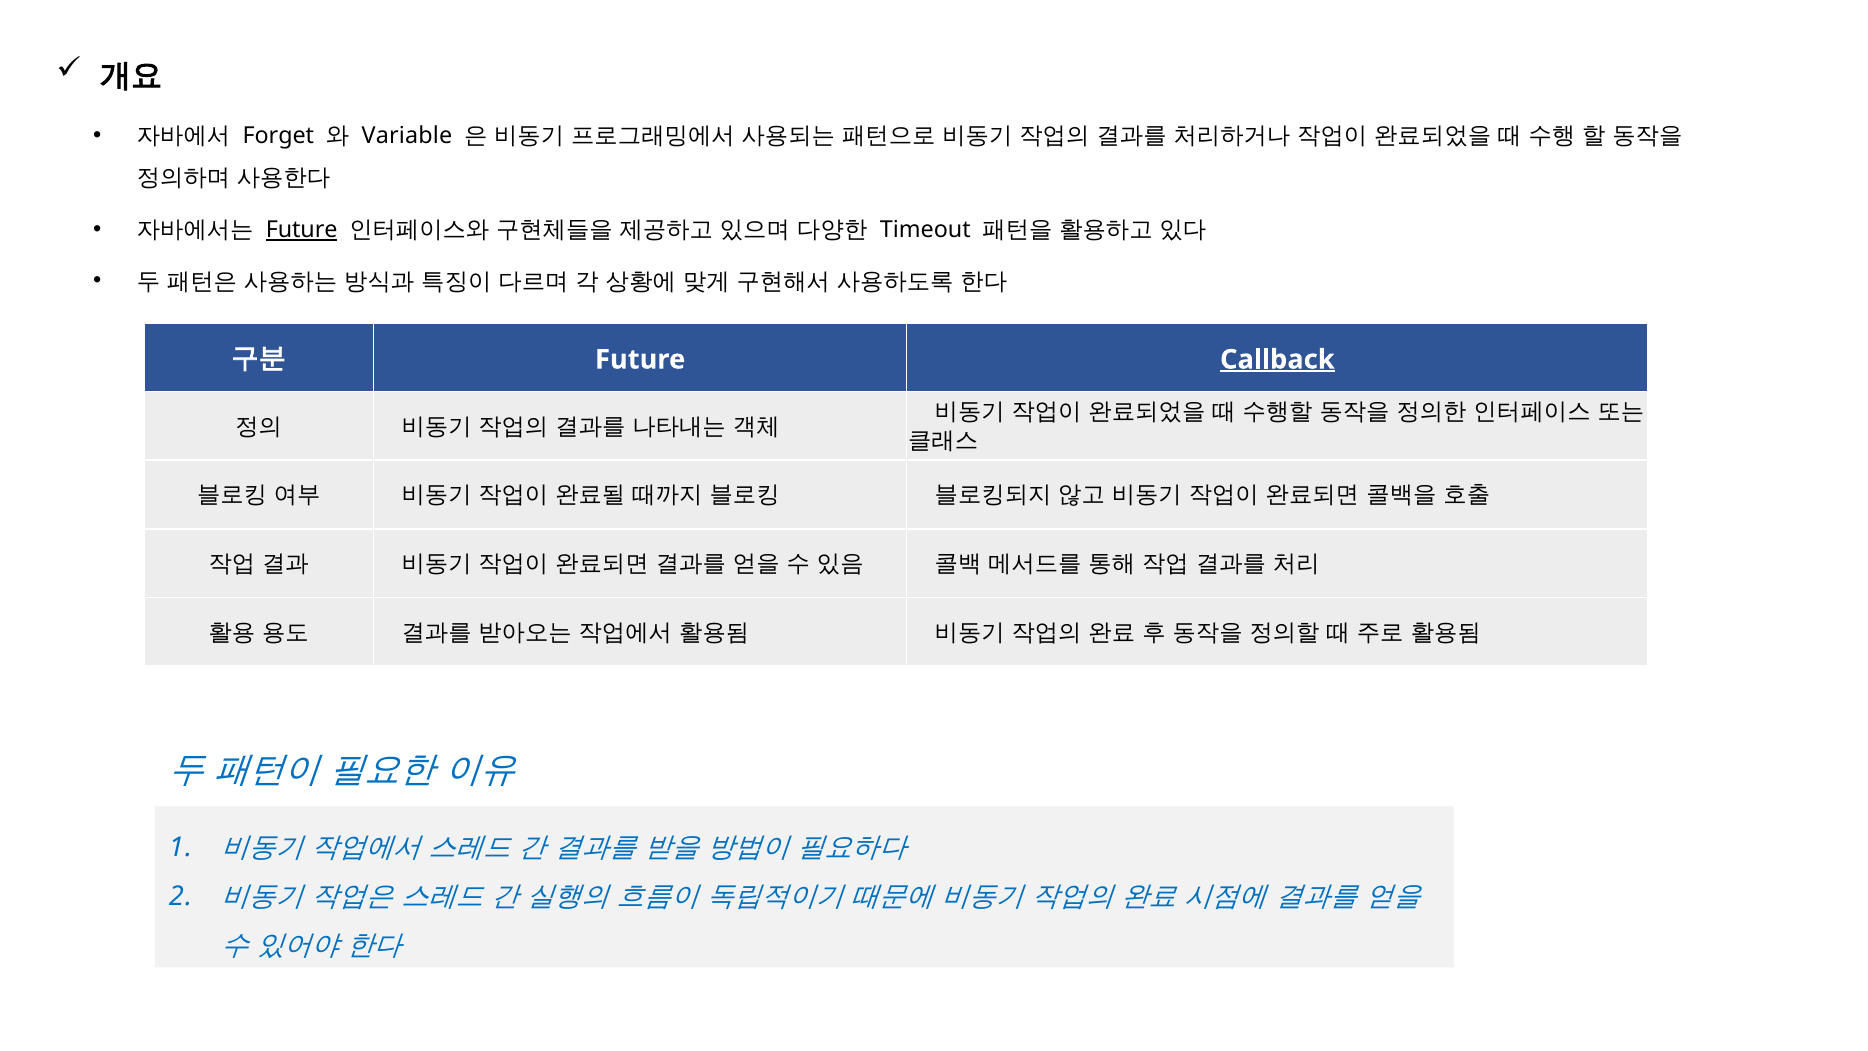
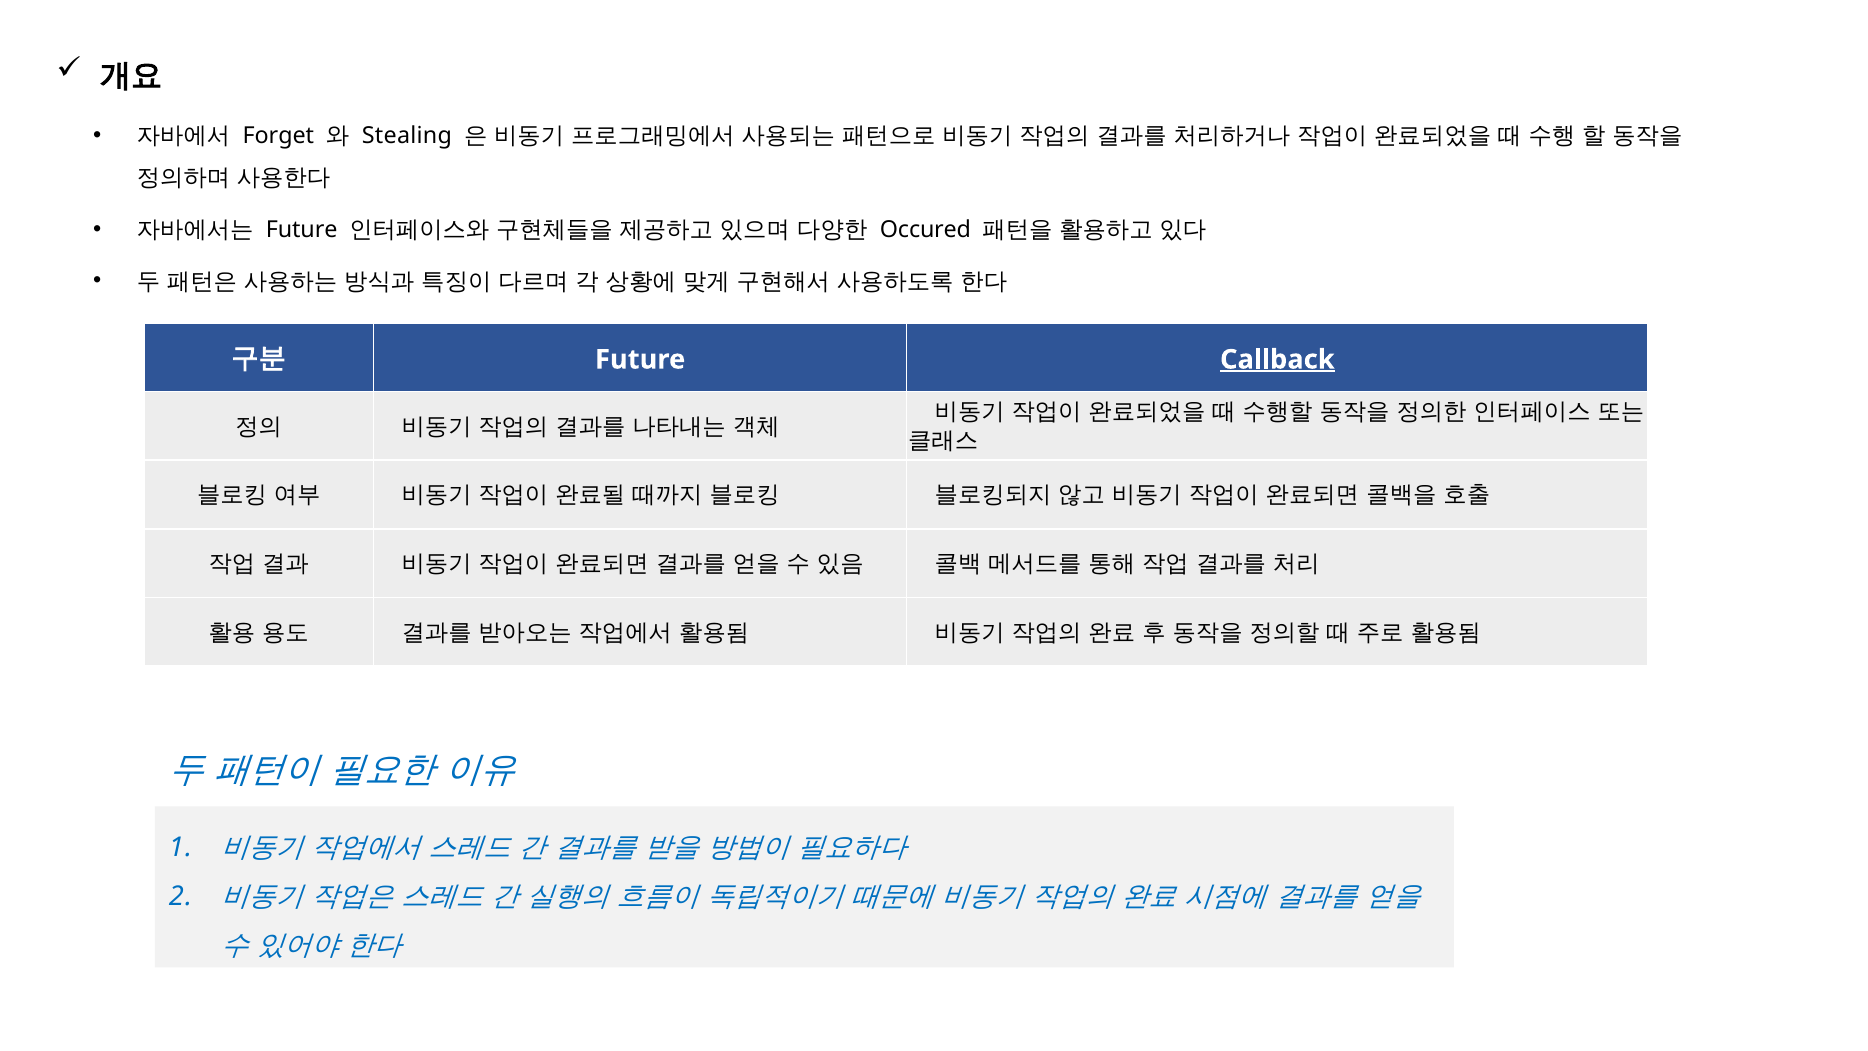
Variable: Variable -> Stealing (407, 136)
Future underline: present -> none (302, 230)
Timeout: Timeout -> Occured (925, 230)
